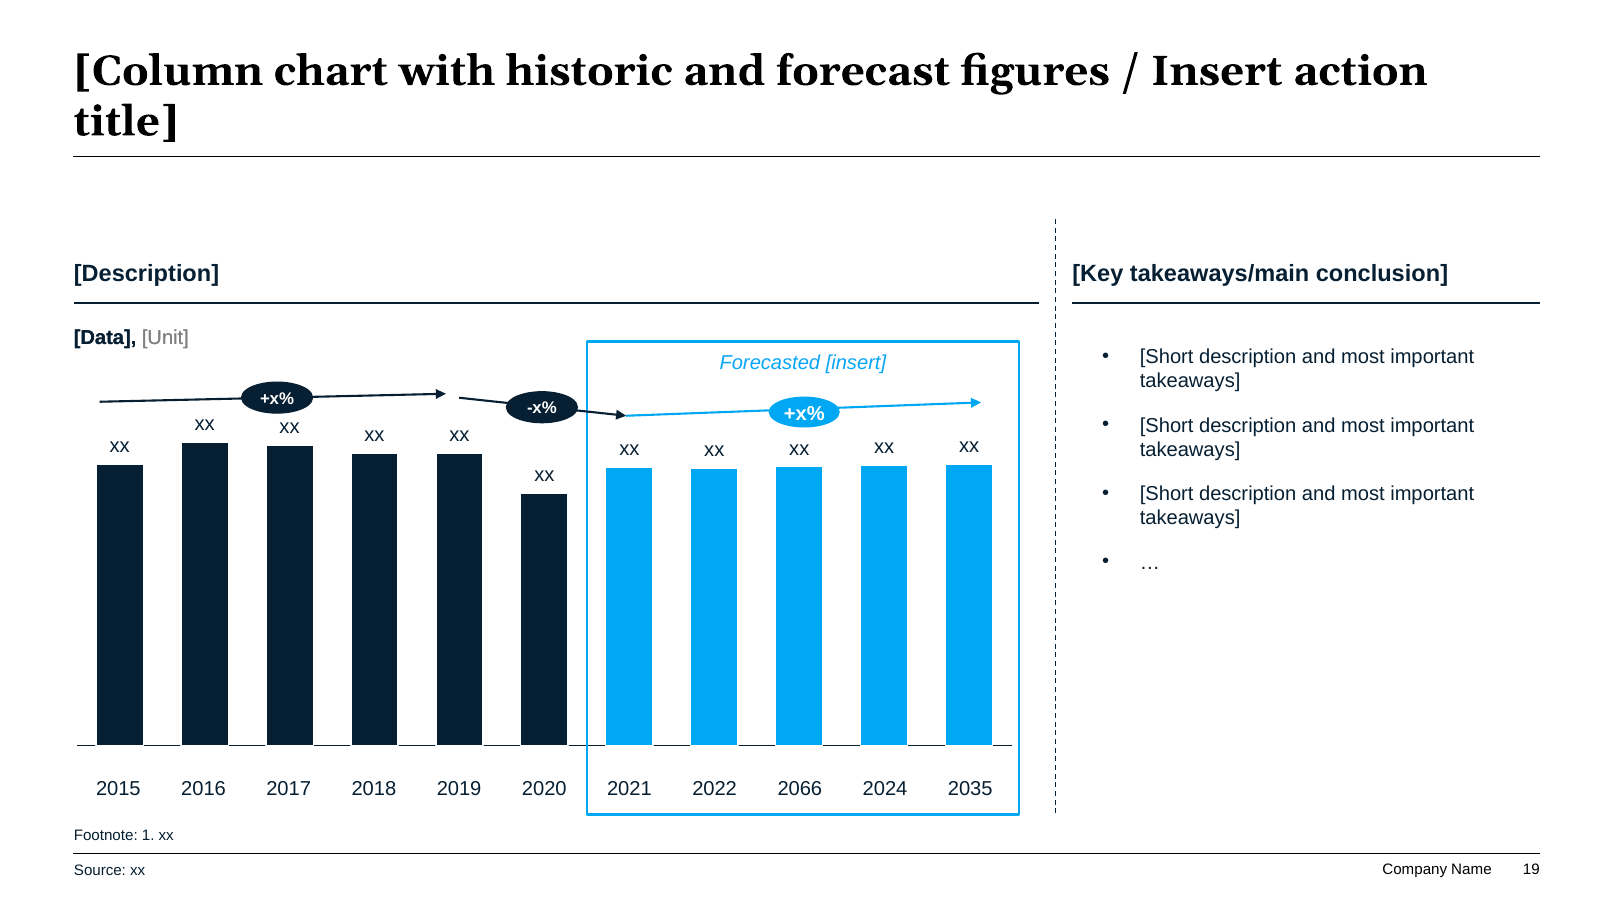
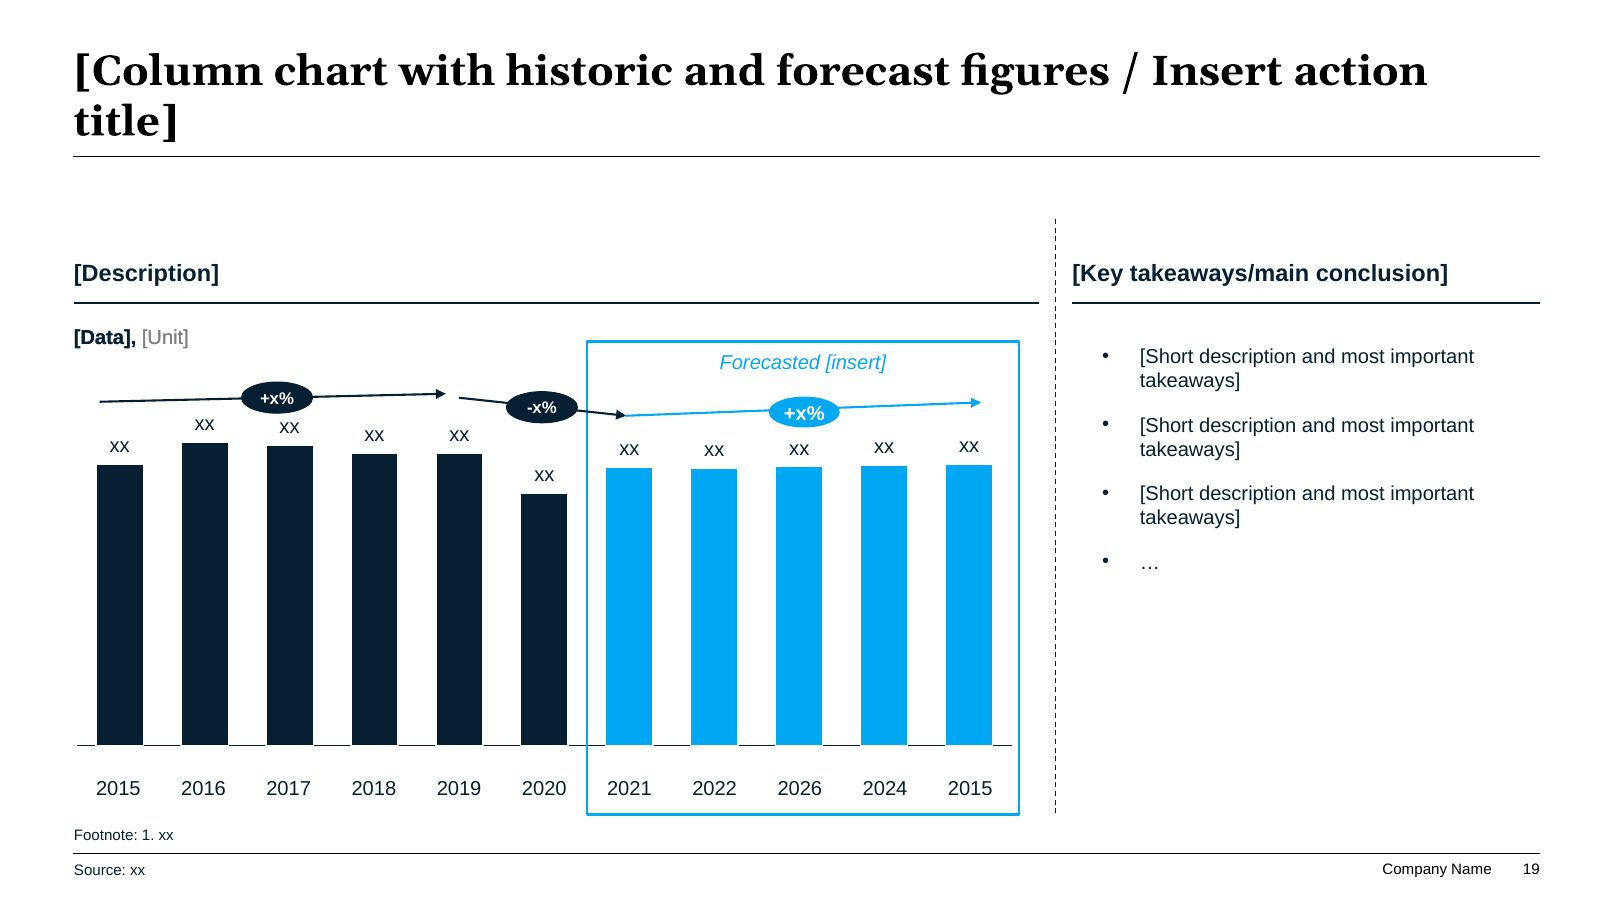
2066: 2066 -> 2026 (800, 789)
2024 2035: 2035 -> 2015 (970, 789)
